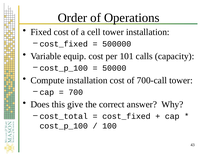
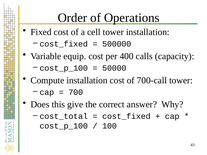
101: 101 -> 400 (127, 56)
